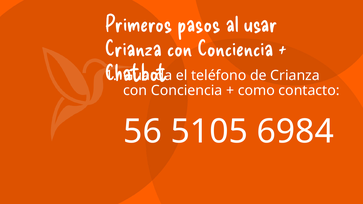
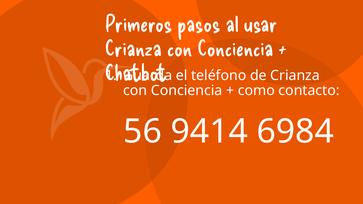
5105: 5105 -> 9414 (209, 132)
